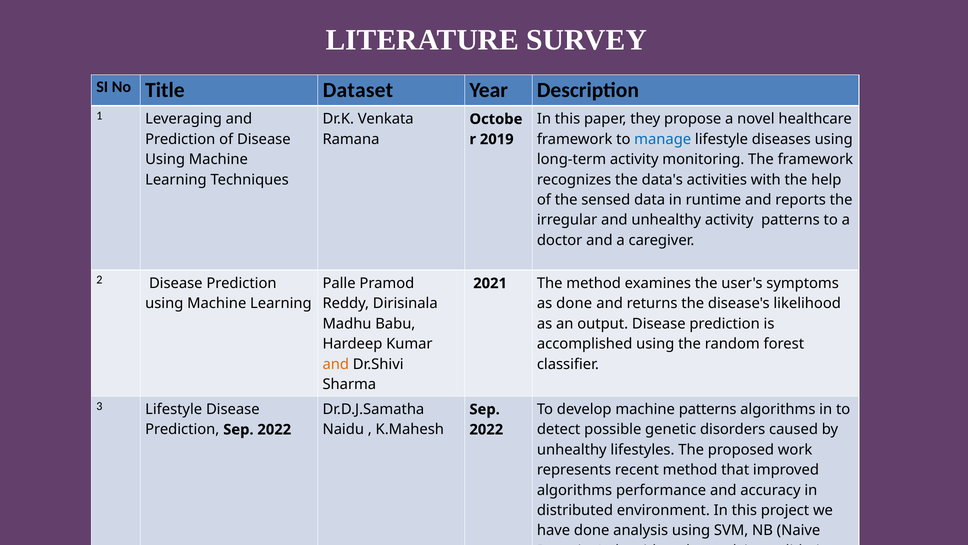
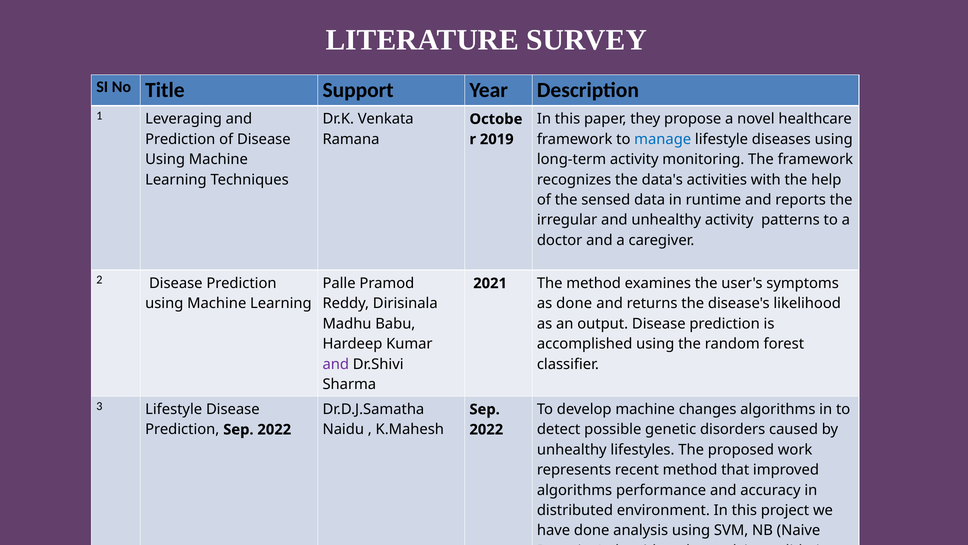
Dataset: Dataset -> Support (358, 90)
and colour: orange -> purple (336, 364)
machine patterns: patterns -> changes (708, 409)
